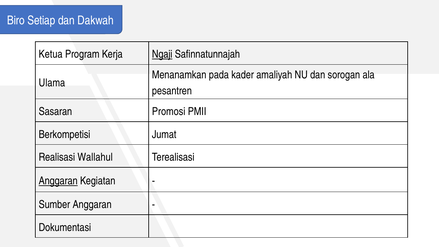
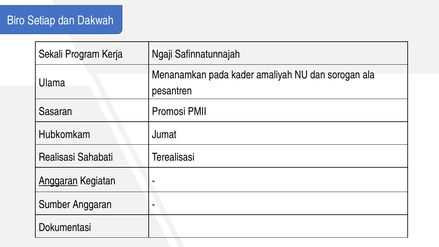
Ketua: Ketua -> Sekali (51, 54)
Ngaji underline: present -> none (162, 54)
Berkompetisi: Berkompetisi -> Hubkomkam (64, 134)
Wallahul: Wallahul -> Sahabati (95, 157)
